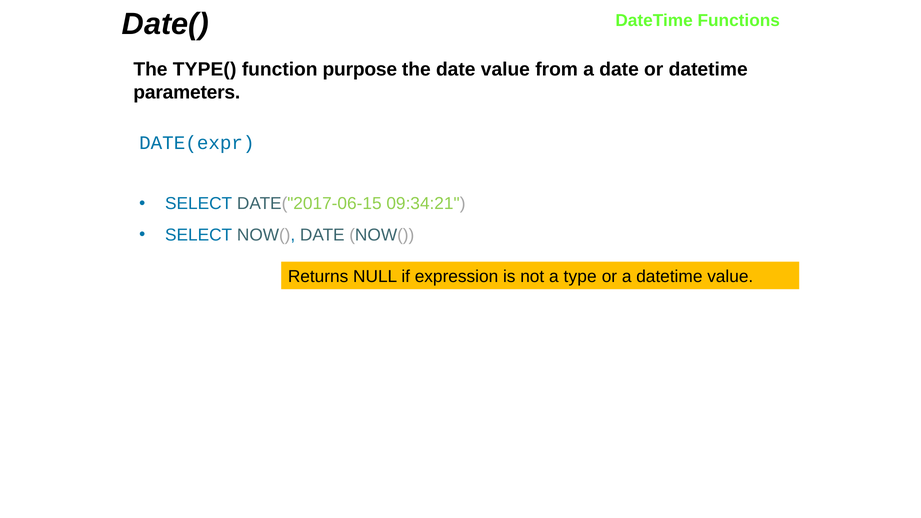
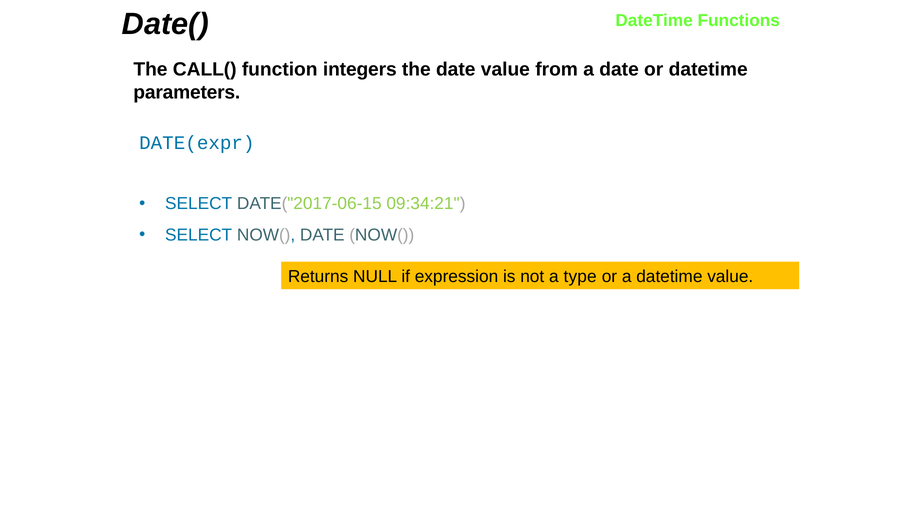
TYPE(: TYPE( -> CALL( (205, 69)
purpose: purpose -> integers (360, 69)
